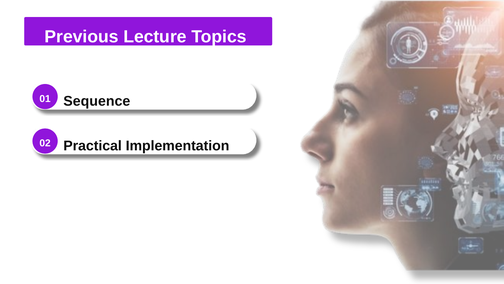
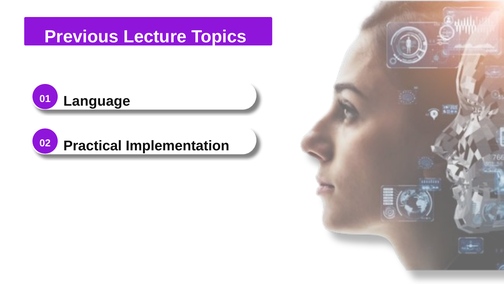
Sequence: Sequence -> Language (97, 101)
